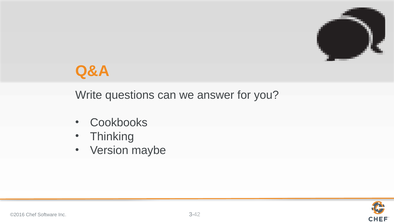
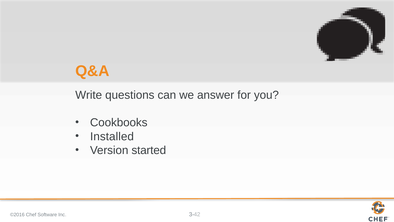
Thinking: Thinking -> Installed (112, 136)
maybe: maybe -> started (149, 150)
